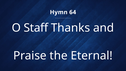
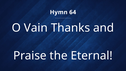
Staff: Staff -> Vain (36, 28)
